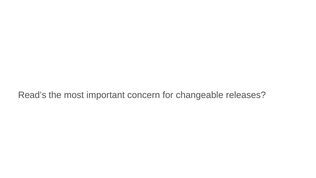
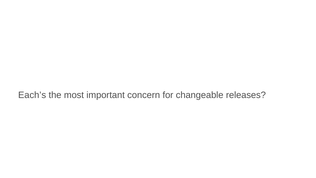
Read’s: Read’s -> Each’s (32, 95)
